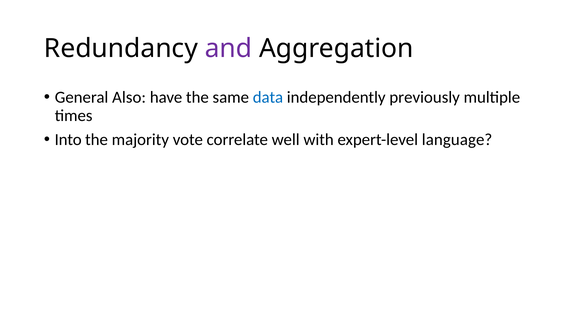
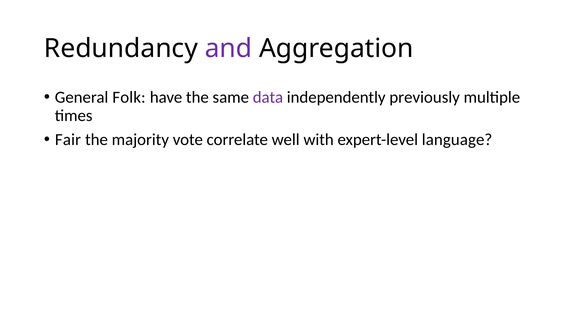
Also: Also -> Folk (129, 98)
data colour: blue -> purple (268, 98)
Into: Into -> Fair (68, 140)
